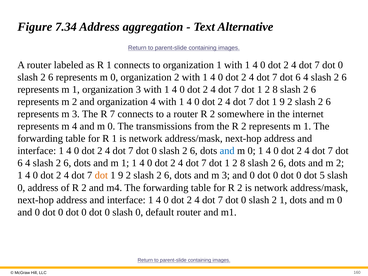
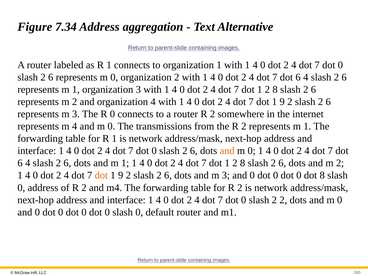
R 7: 7 -> 0 (112, 114)
and colour: blue -> orange (227, 151)
dot 5: 5 -> 8 (322, 175)
slash 2 1: 1 -> 2 (283, 200)
